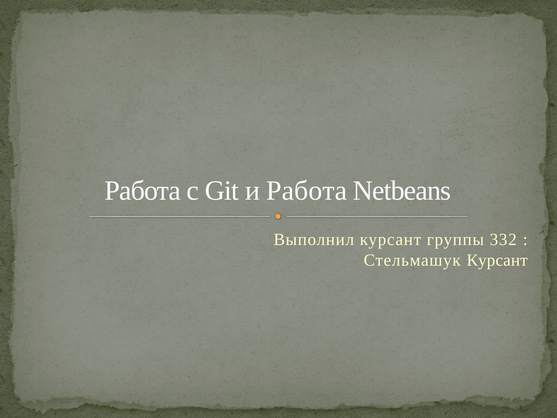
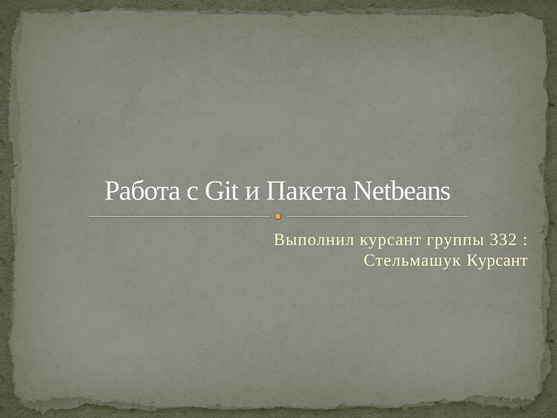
и Работа: Работа -> Пакета (307, 190)
